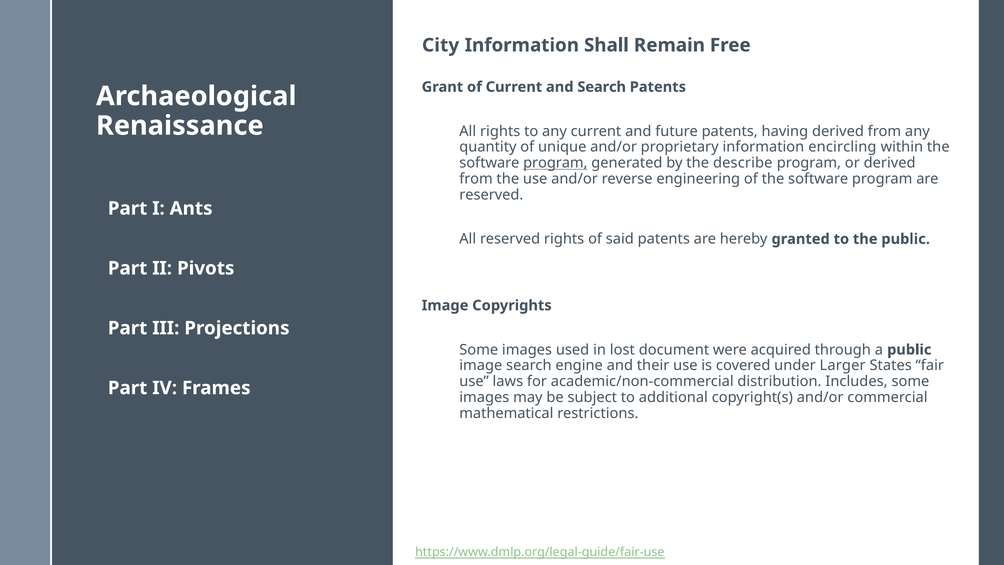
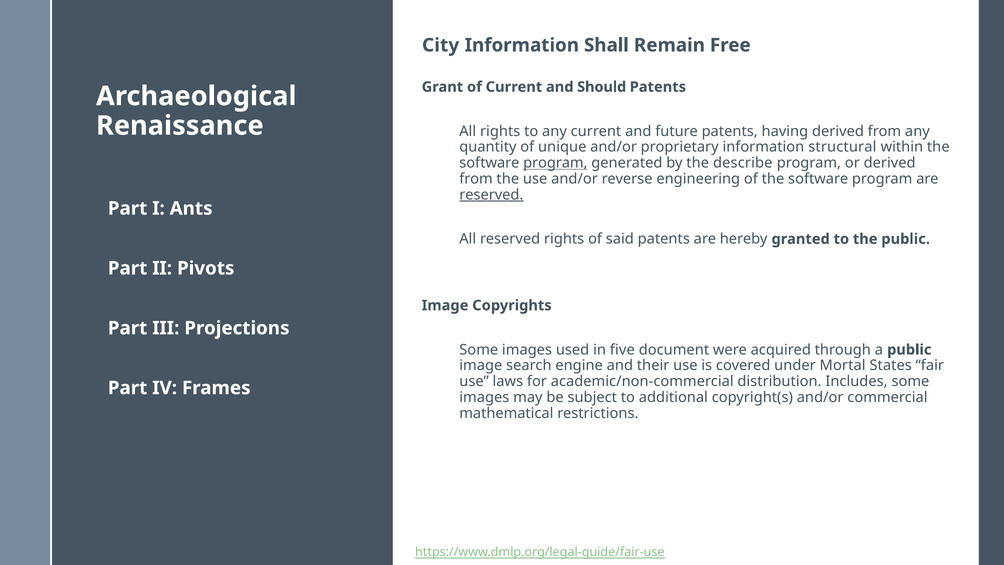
and Search: Search -> Should (602, 87)
encircling: encircling -> structural (842, 147)
reserved underline: none -> present (491, 195)
lost: lost -> five (622, 350)
Larger: Larger -> Mortal (843, 366)
